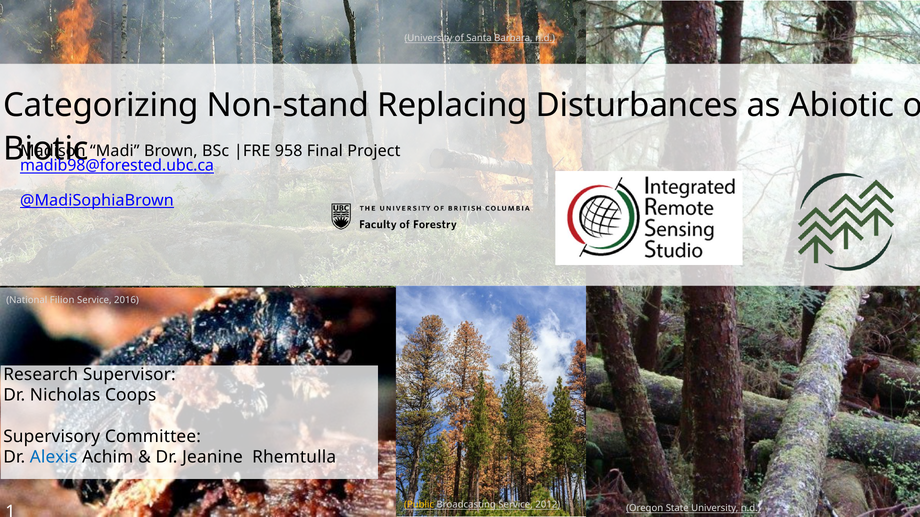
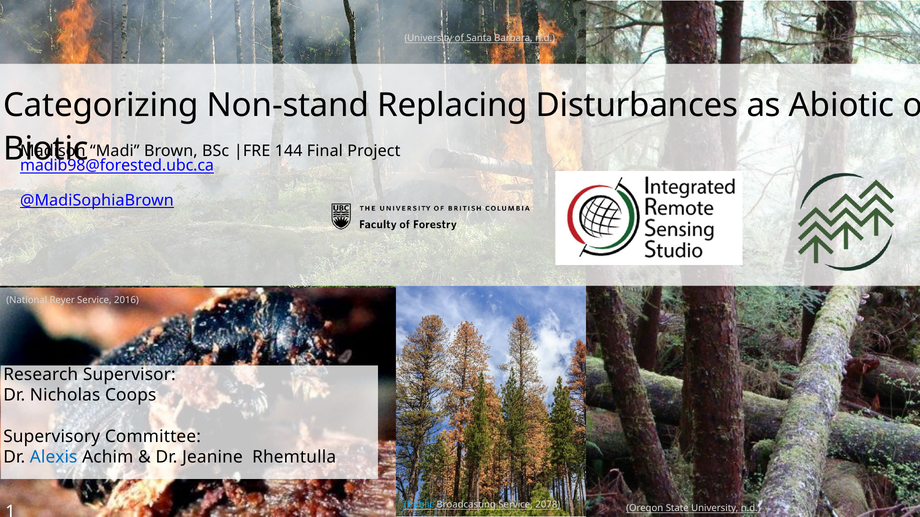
958: 958 -> 144 (289, 151)
Filion: Filion -> Reyer (62, 300)
Public colour: yellow -> light blue (419, 505)
2012: 2012 -> 2078 (548, 505)
